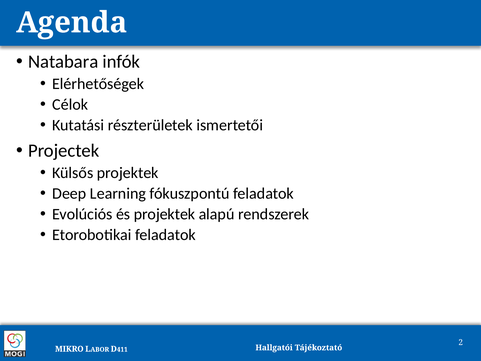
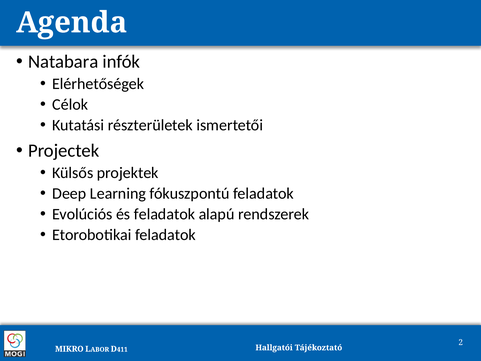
és projektek: projektek -> feladatok (164, 214)
